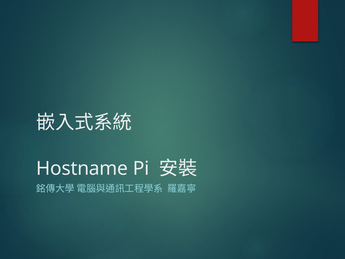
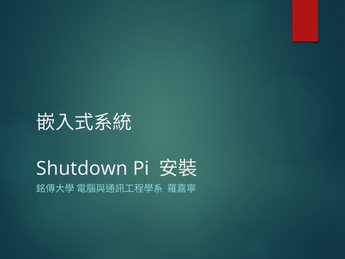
Hostname: Hostname -> Shutdown (82, 168)
